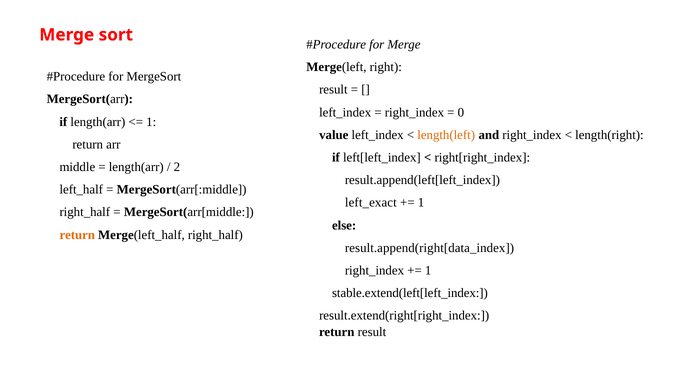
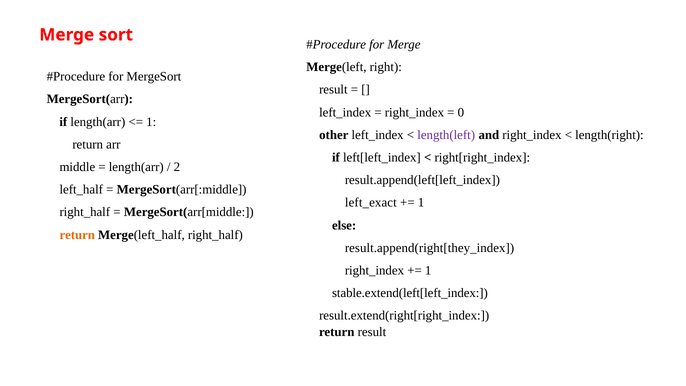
value: value -> other (334, 135)
length(left colour: orange -> purple (446, 135)
result.append(right[data_index: result.append(right[data_index -> result.append(right[they_index (430, 248)
